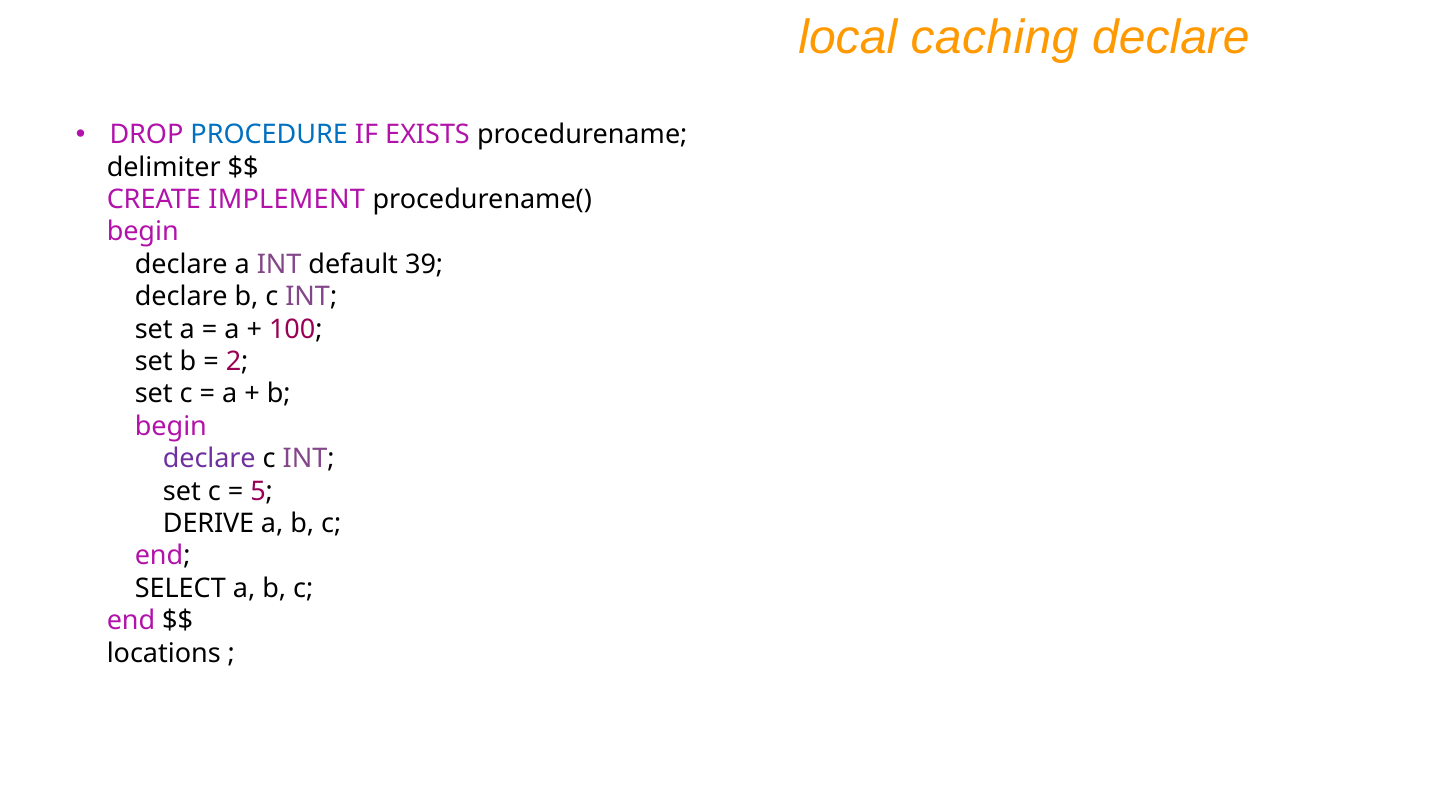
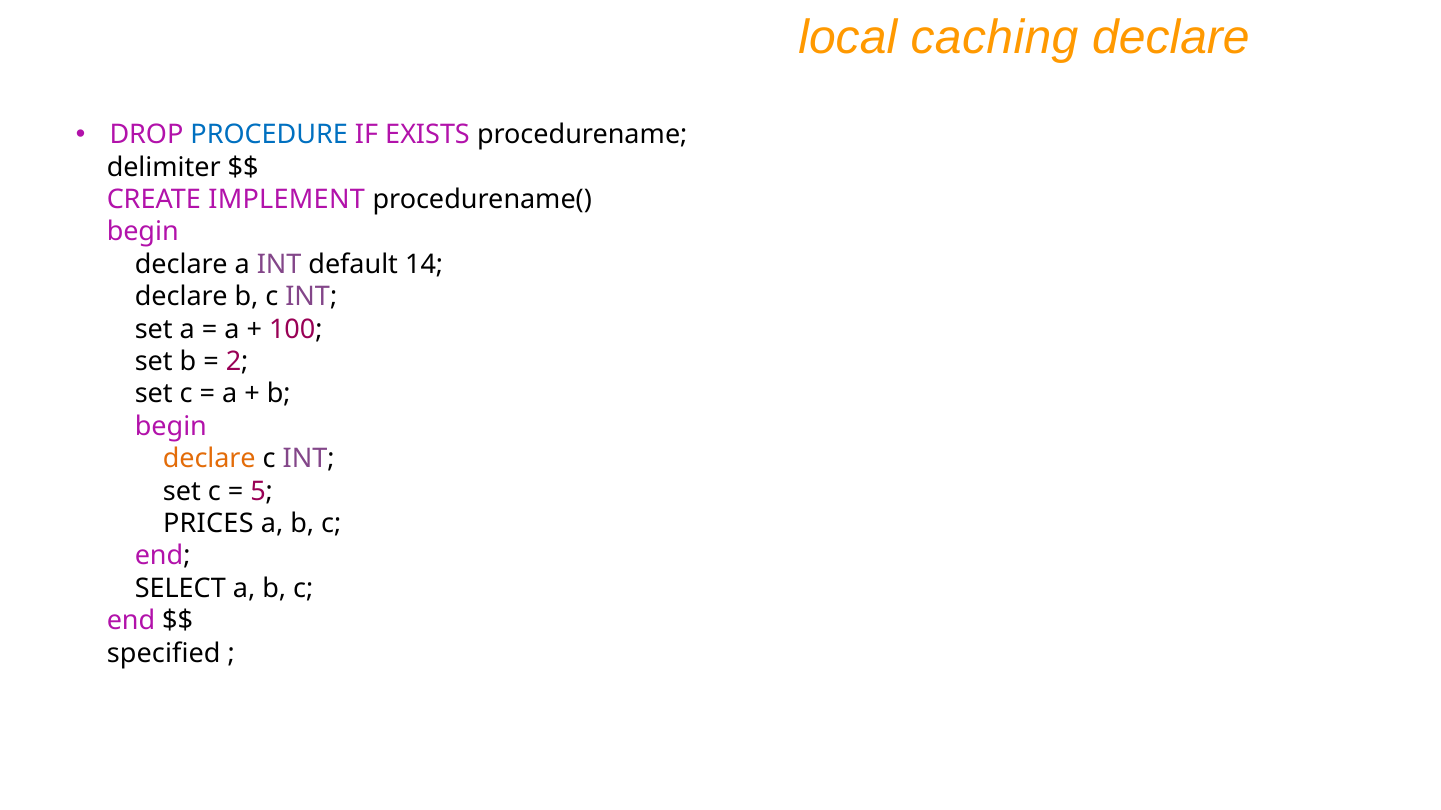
39: 39 -> 14 (424, 265)
declare colour: purple -> orange (209, 459)
DERIVE: DERIVE -> PRICES (208, 524)
locations: locations -> specified (164, 654)
